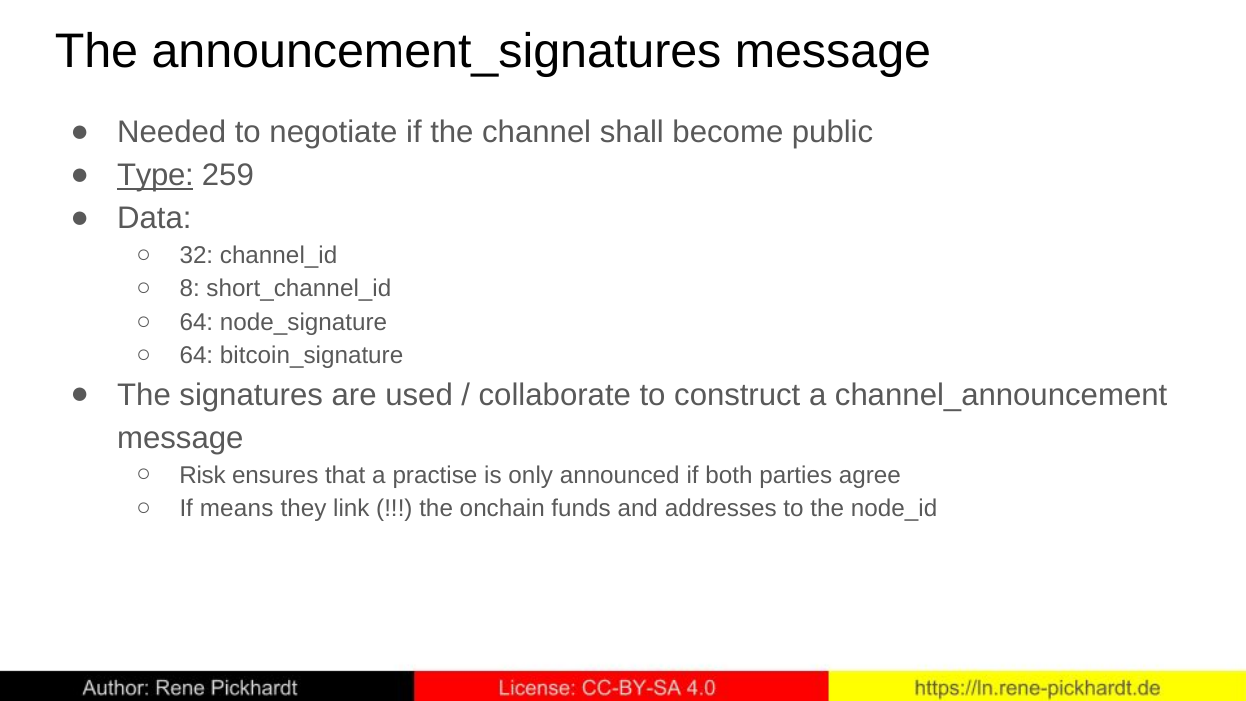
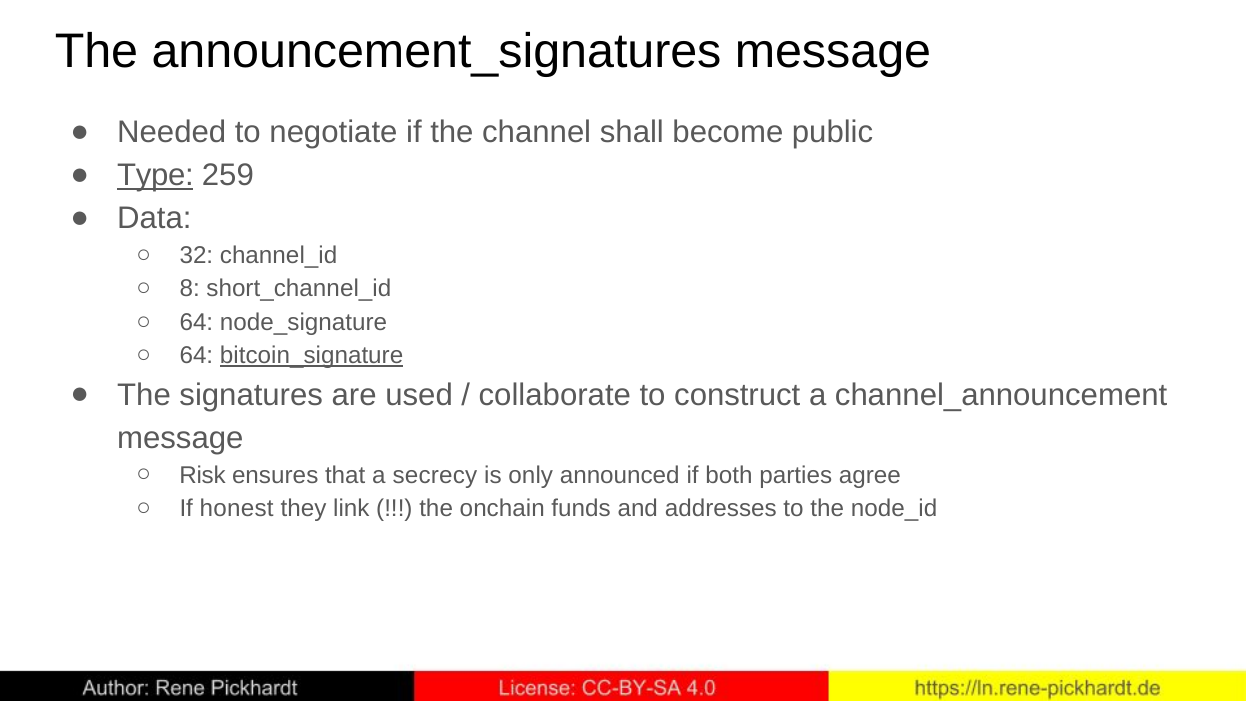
bitcoin_signature underline: none -> present (312, 356)
practise: practise -> secrecy (435, 475)
means: means -> honest (237, 509)
